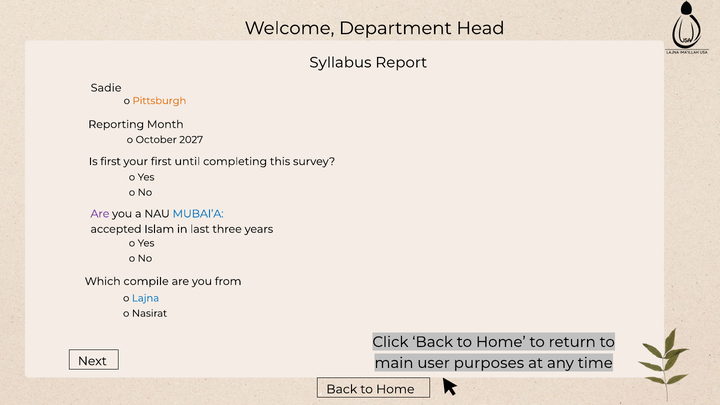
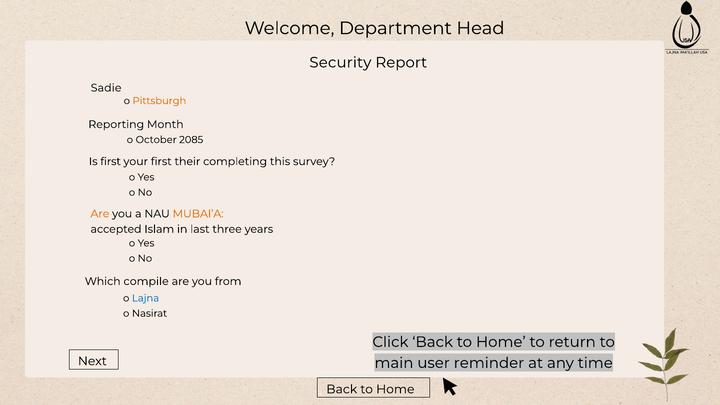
Syllabus: Syllabus -> Security (340, 62)
2027: 2027 -> 2085 (191, 140)
until: until -> their (187, 161)
Are colour: purple -> orange (100, 214)
MUBAI’A colour: blue -> orange (198, 214)
purposes: purposes -> reminder (489, 363)
